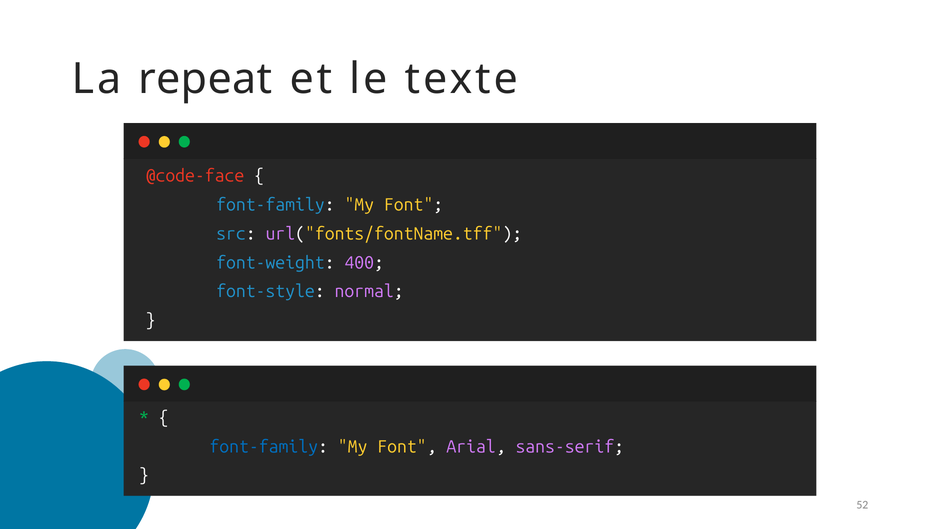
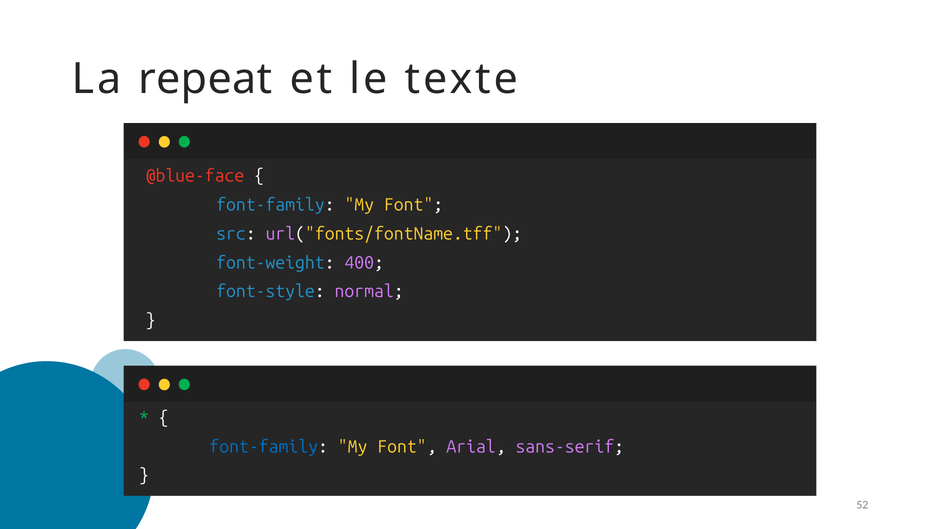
@code-face: @code-face -> @blue-face (195, 176)
